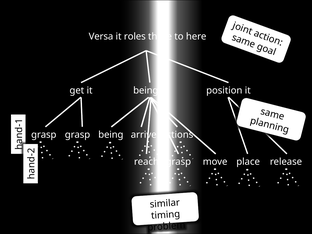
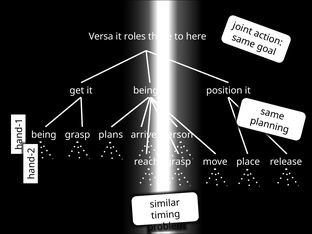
actions: actions -> person (177, 135)
grasp: grasp -> being (44, 135)
being: being -> plans (111, 135)
